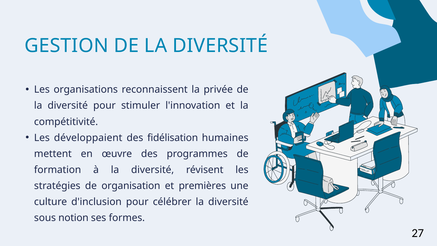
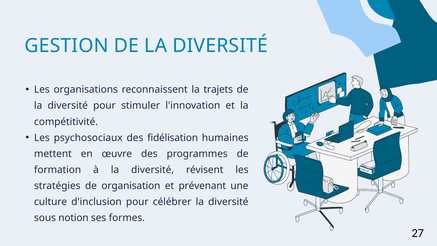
privée: privée -> trajets (218, 90)
développaient: développaient -> psychosociaux (88, 138)
premières: premières -> prévenant (202, 186)
